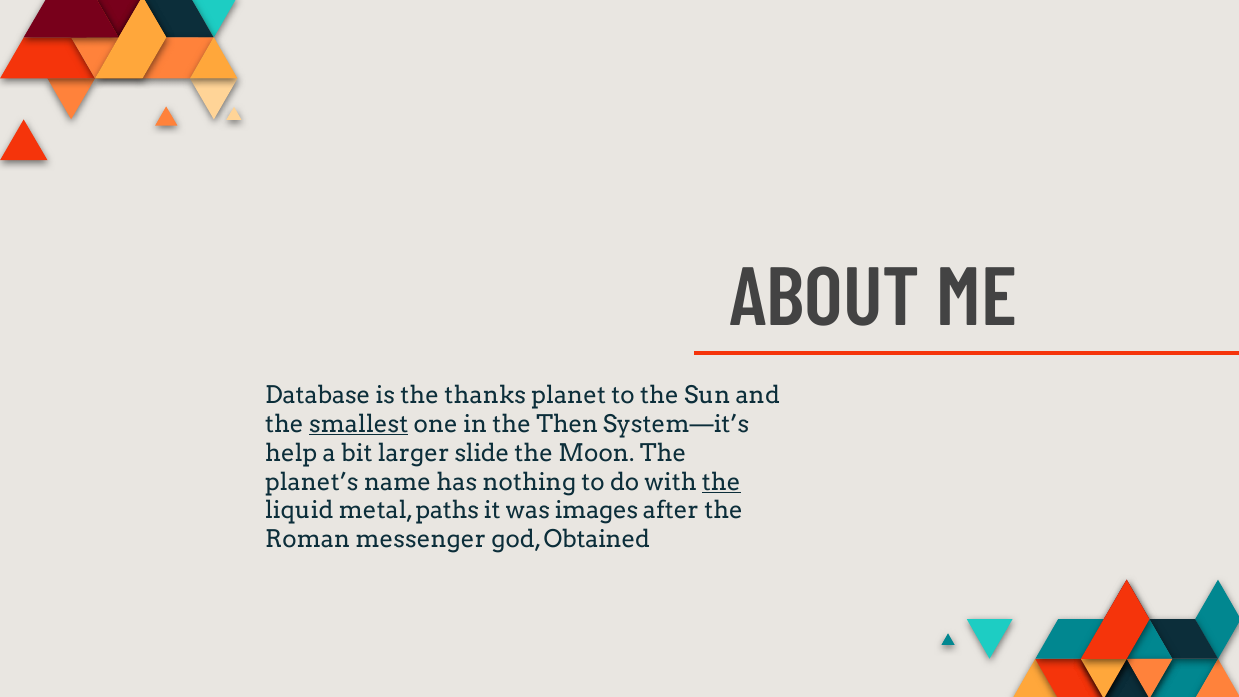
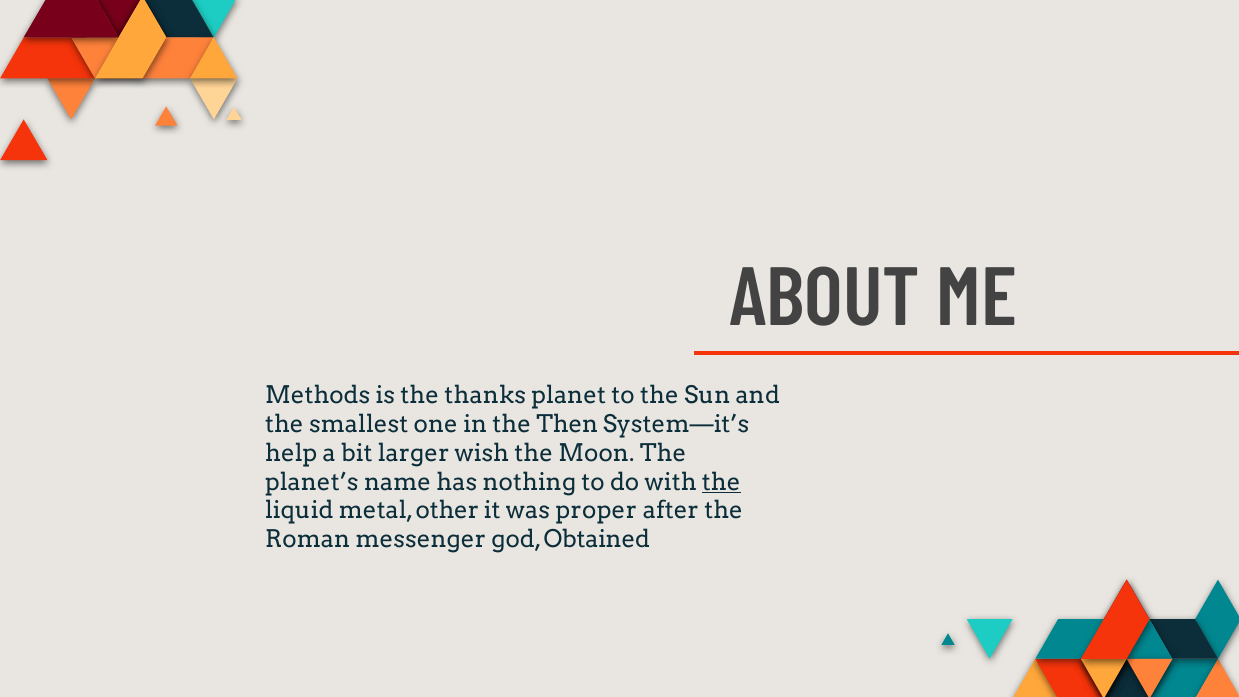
Database: Database -> Methods (318, 395)
smallest underline: present -> none (359, 424)
slide: slide -> wish (482, 453)
paths: paths -> other (447, 511)
images: images -> proper (596, 511)
